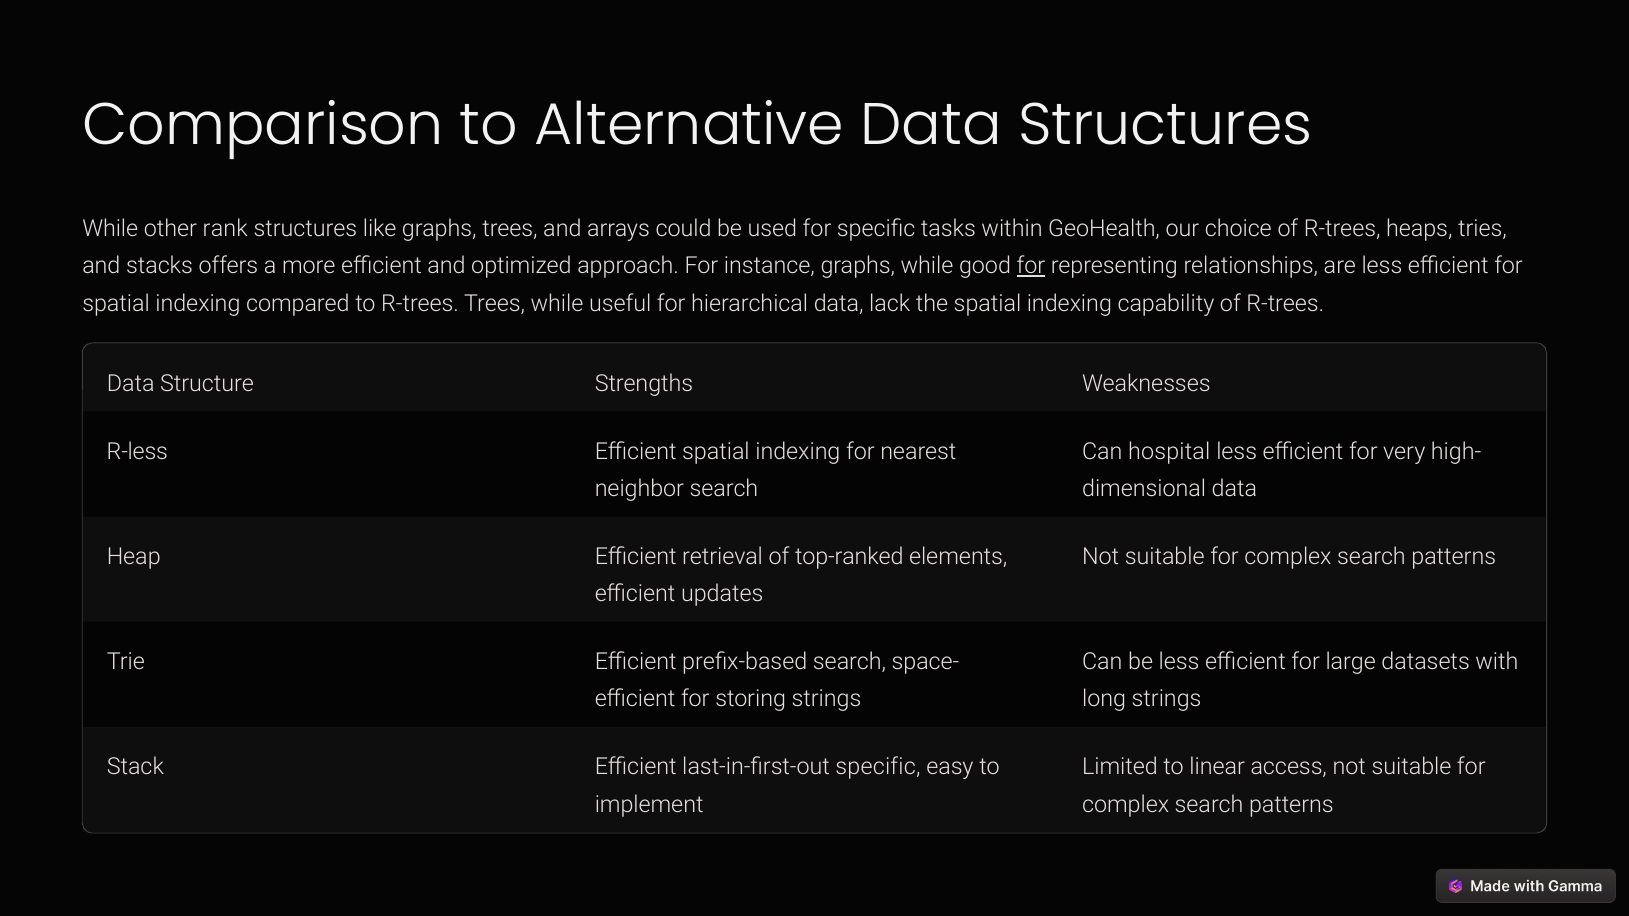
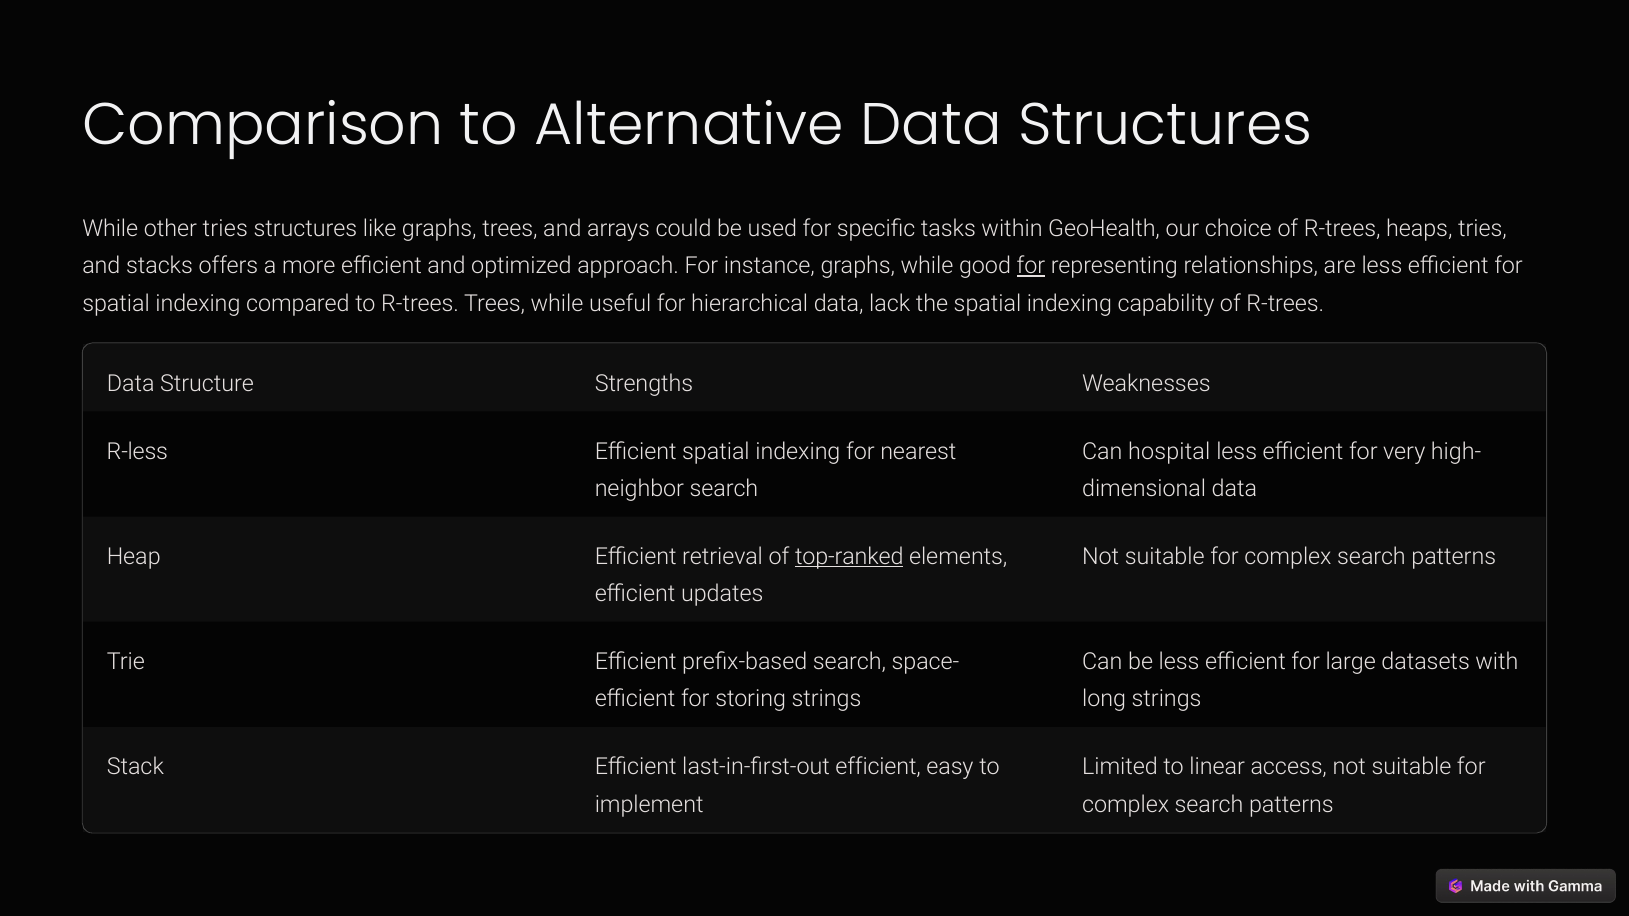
other rank: rank -> tries (225, 229)
top-ranked underline: none -> present (849, 557)
last-in-first-out specific: specific -> efficient (878, 767)
